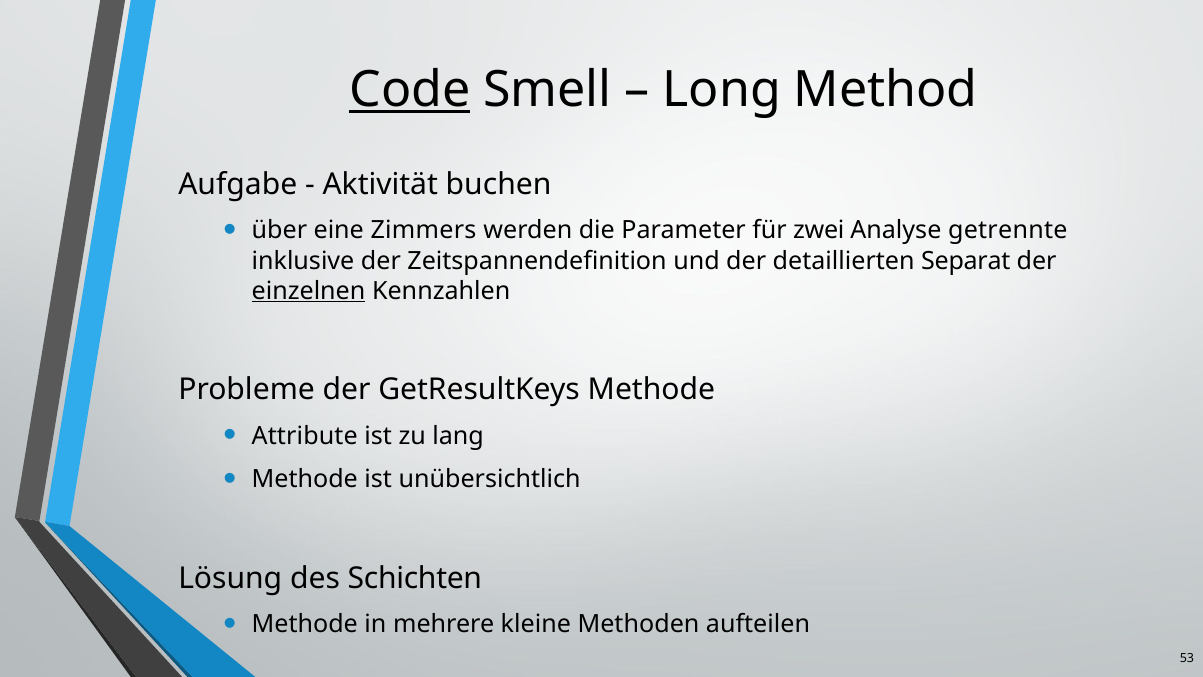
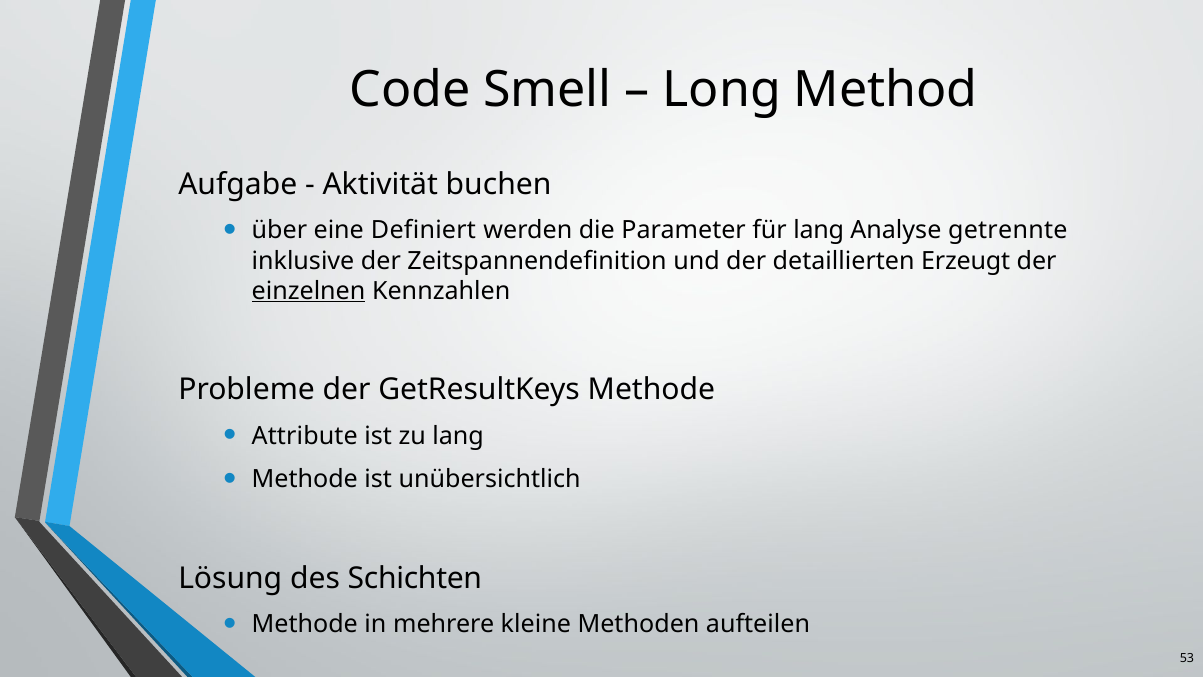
Code underline: present -> none (410, 90)
Zimmers: Zimmers -> Definiert (424, 231)
für zwei: zwei -> lang (819, 231)
Separat: Separat -> Erzeugt (966, 261)
